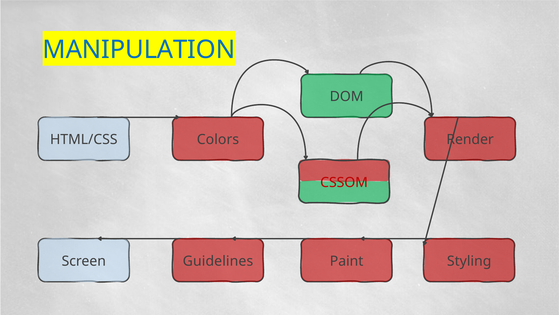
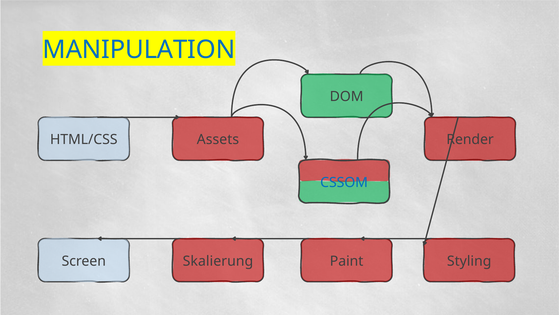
Colors: Colors -> Assets (218, 139)
CSSOM colour: red -> blue (344, 182)
Guidelines: Guidelines -> Skalierung (218, 261)
